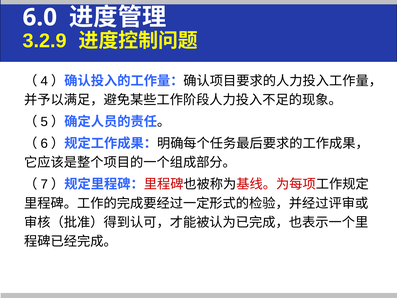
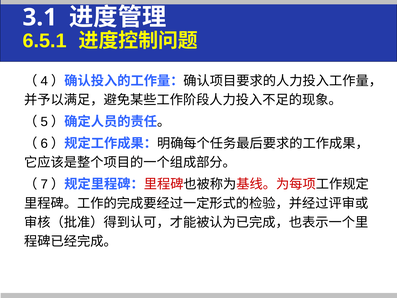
6.0: 6.0 -> 3.1 (40, 17)
3.2.9: 3.2.9 -> 6.5.1 (45, 41)
